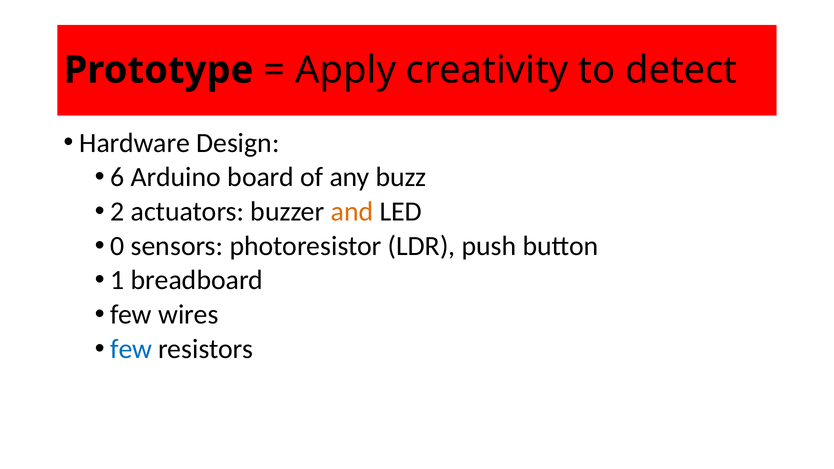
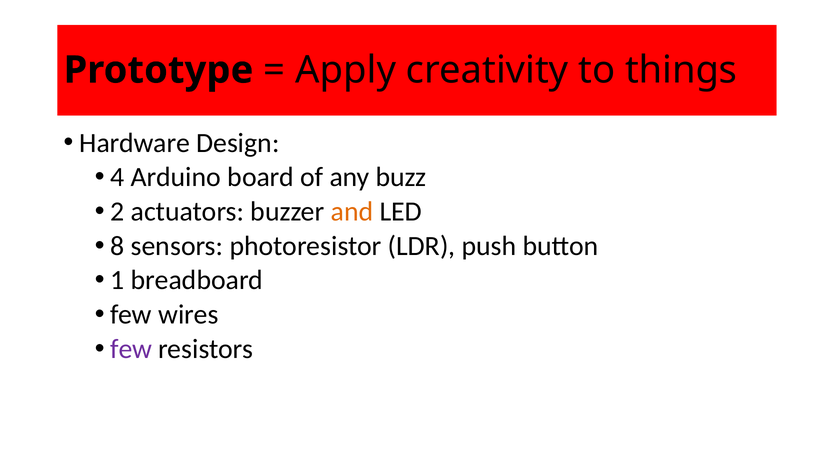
detect: detect -> things (681, 70)
6: 6 -> 4 (118, 177)
0: 0 -> 8 (118, 246)
few colour: blue -> purple (131, 349)
